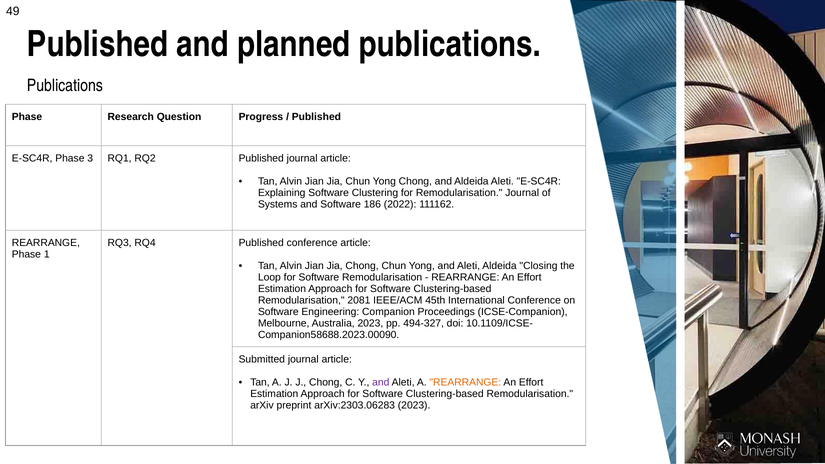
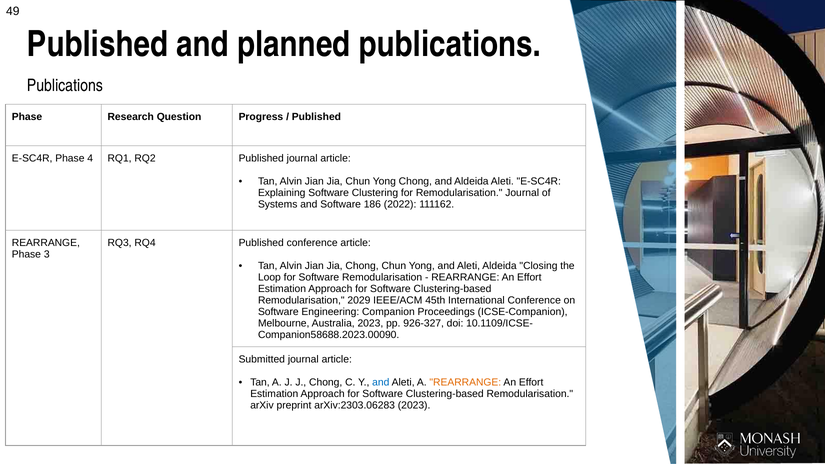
3: 3 -> 4 (90, 158)
1: 1 -> 3 (47, 254)
2081: 2081 -> 2029 (359, 300)
494-327: 494-327 -> 926-327 (424, 323)
and colour: purple -> blue (381, 382)
